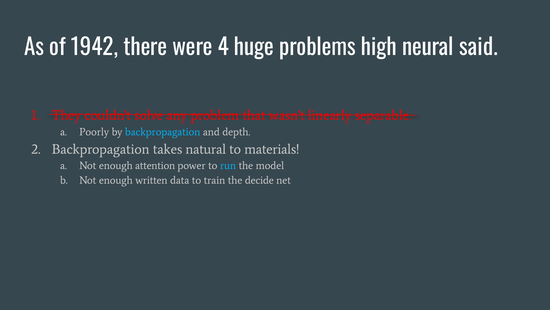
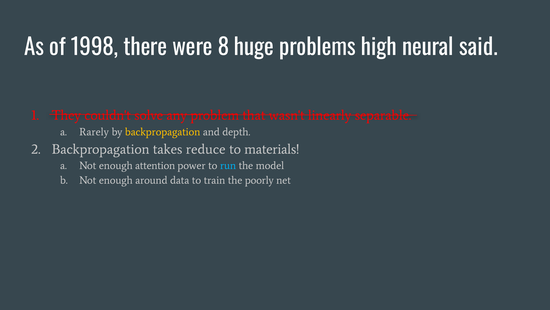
1942: 1942 -> 1998 (95, 48)
4: 4 -> 8 (223, 48)
Poorly: Poorly -> Rarely (94, 132)
backpropagation colour: light blue -> yellow (163, 132)
natural: natural -> reduce (206, 149)
written: written -> around (151, 180)
decide: decide -> poorly (259, 180)
